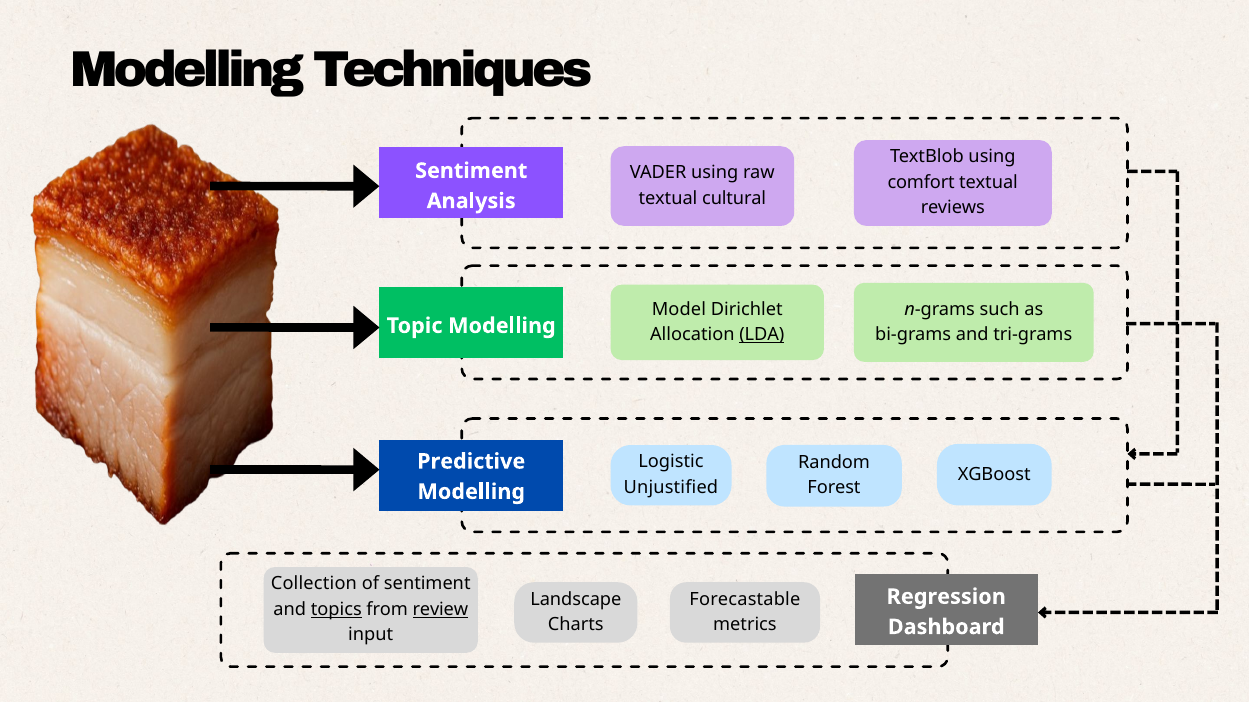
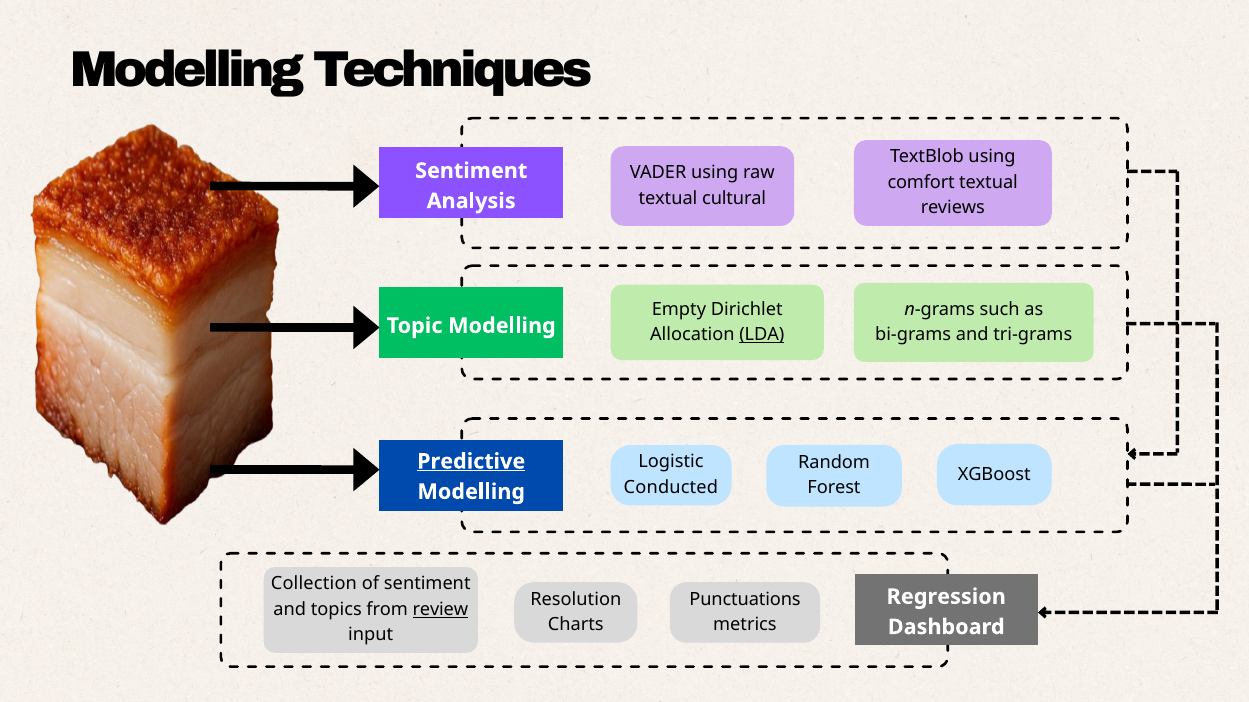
Model: Model -> Empty (679, 309)
Predictive underline: none -> present (471, 462)
Unjustified: Unjustified -> Conducted (671, 488)
Landscape: Landscape -> Resolution (576, 600)
Forecastable: Forecastable -> Punctuations (745, 600)
topics underline: present -> none (336, 610)
